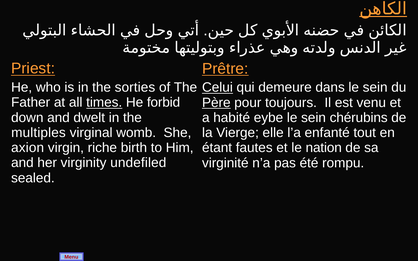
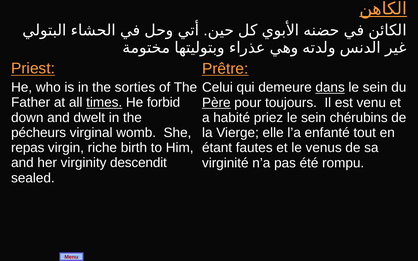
Celui underline: present -> none (217, 88)
dans underline: none -> present (330, 88)
eybe: eybe -> priez (268, 118)
multiples: multiples -> pécheurs (39, 133)
axion: axion -> repas (28, 148)
nation: nation -> venus (324, 148)
undefiled: undefiled -> descendit (138, 163)
